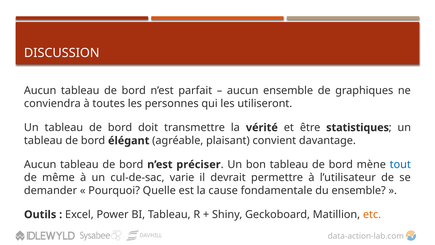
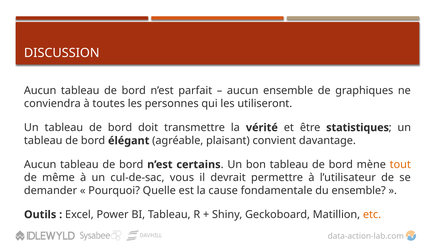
préciser: préciser -> certains (199, 164)
tout colour: blue -> orange (400, 164)
varie: varie -> vous (182, 177)
